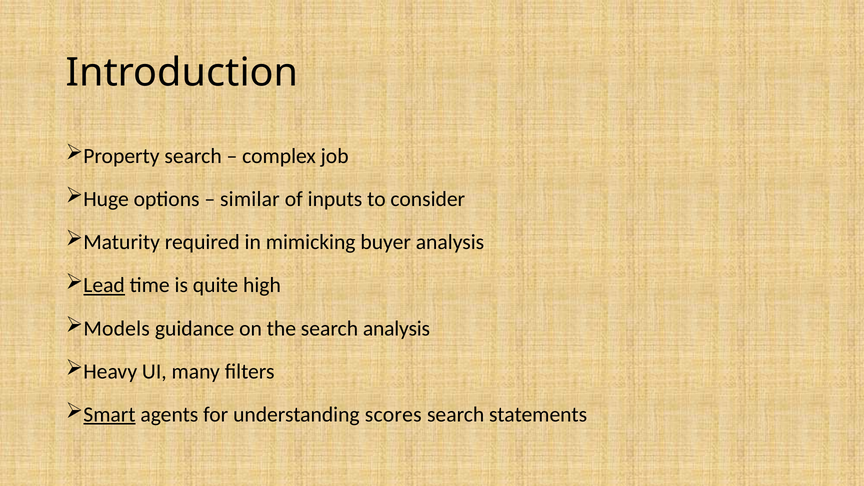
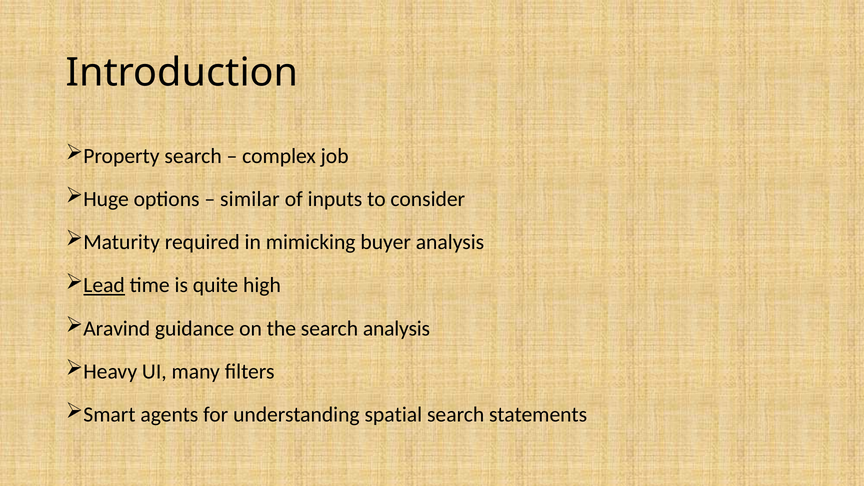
Models: Models -> Aravind (117, 328)
Smart underline: present -> none (109, 415)
scores: scores -> spatial (393, 415)
